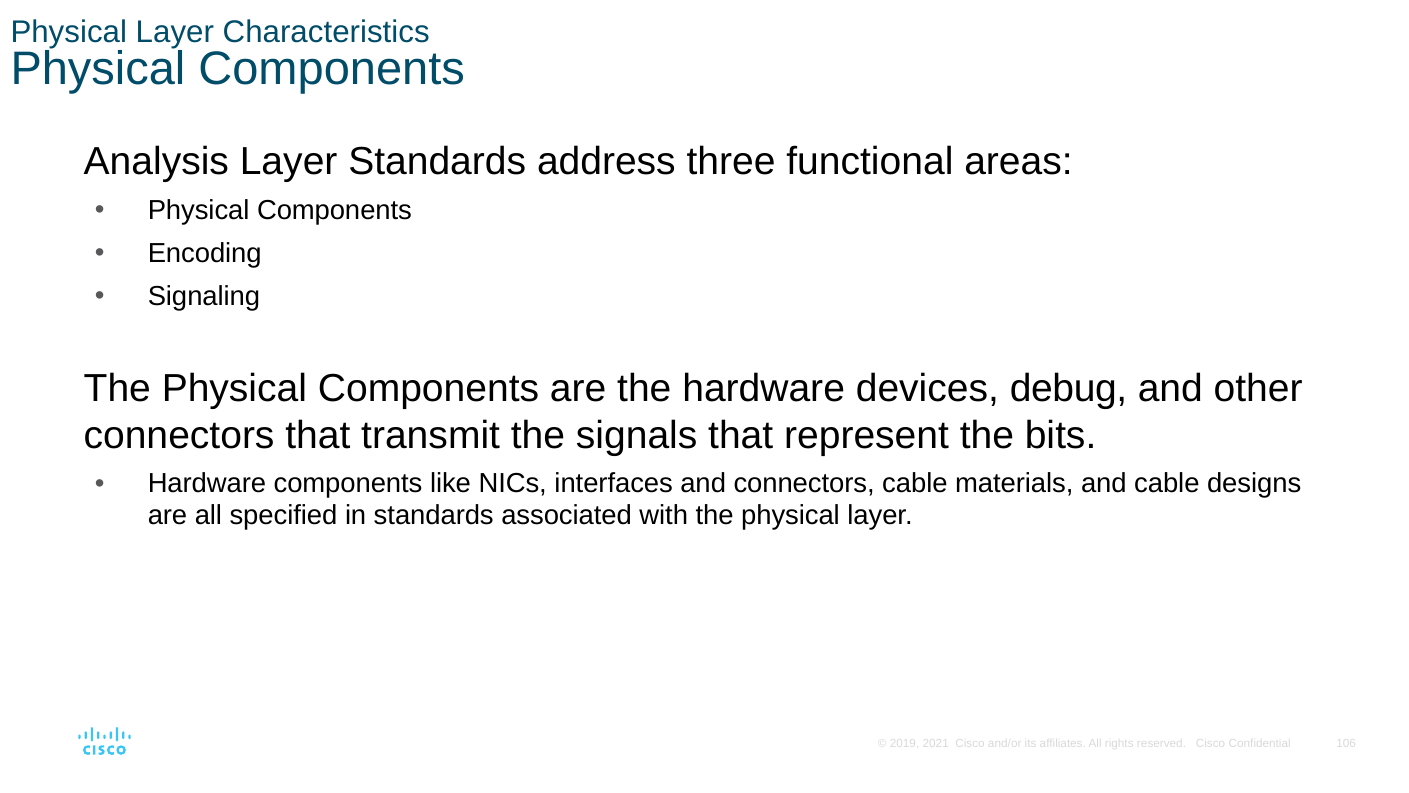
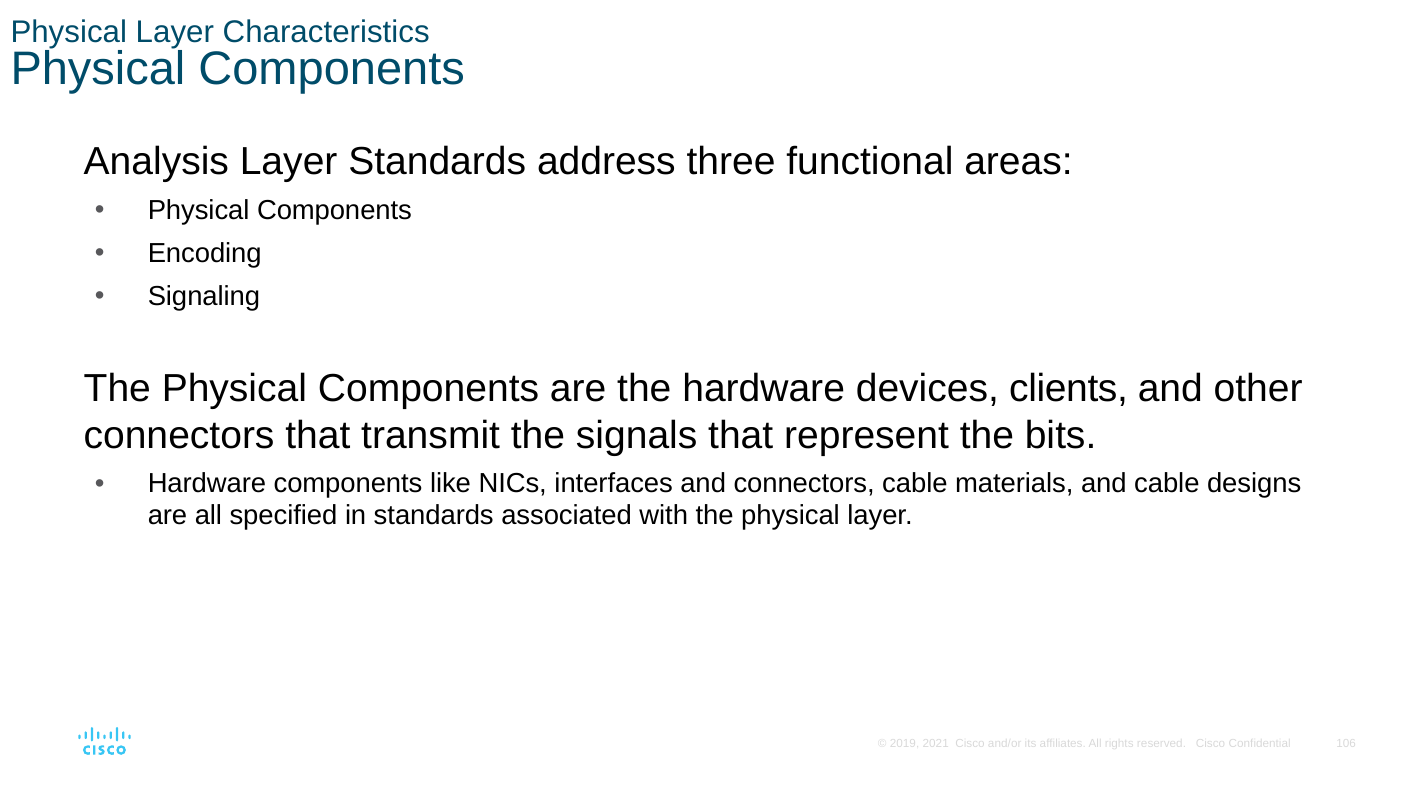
debug: debug -> clients (1069, 388)
